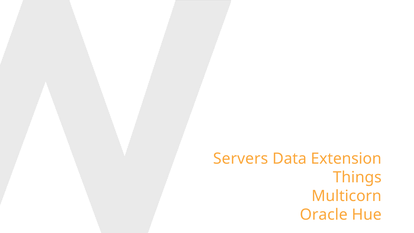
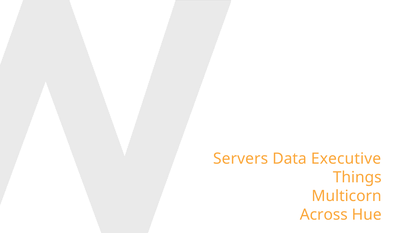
Extension: Extension -> Executive (346, 159)
Oracle: Oracle -> Across (324, 215)
